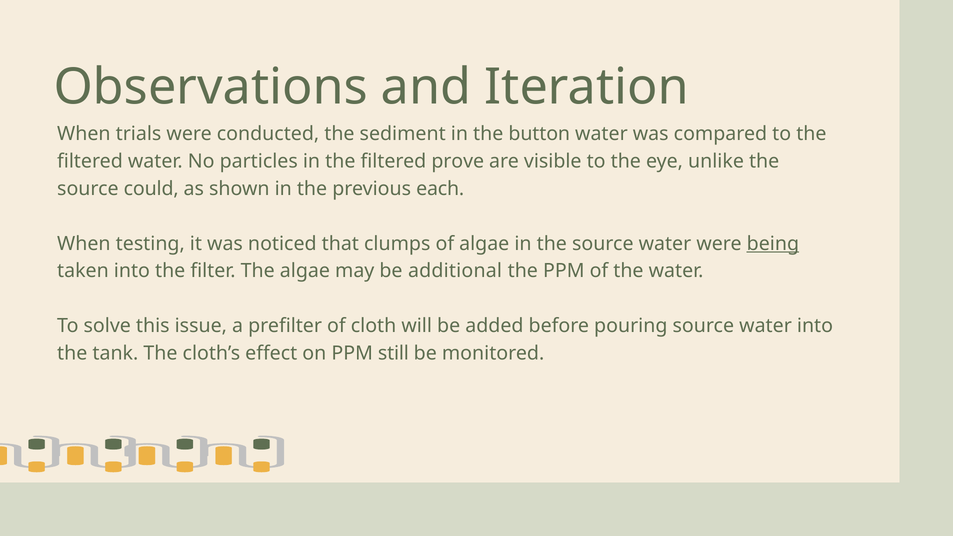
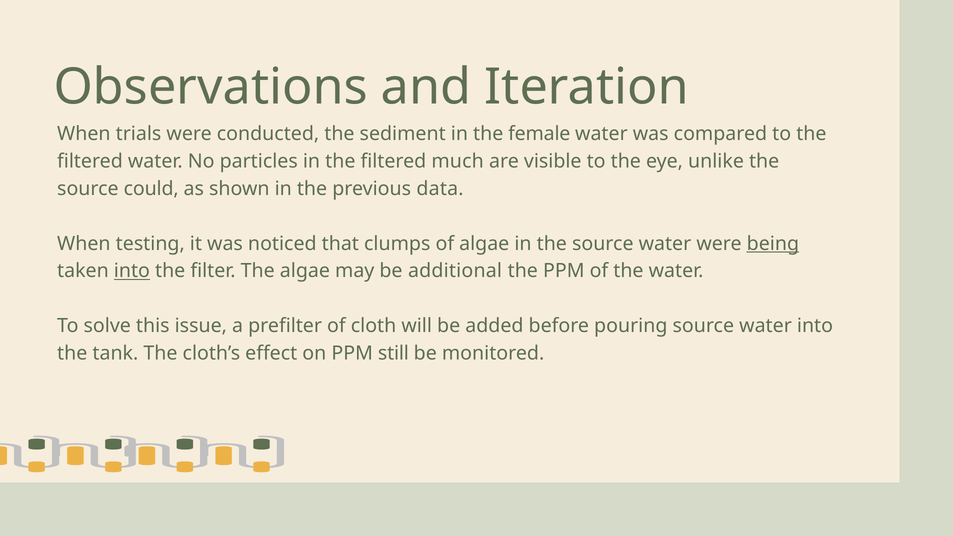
button: button -> female (539, 134)
prove: prove -> much (458, 161)
each: each -> data (440, 189)
into underline: none -> present (132, 271)
